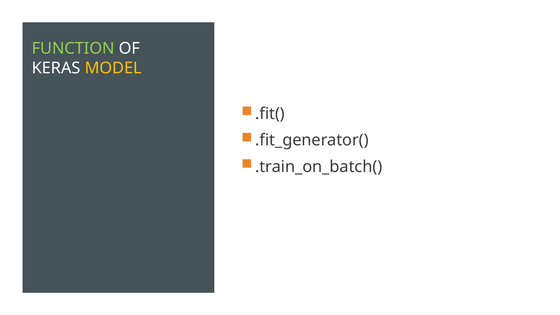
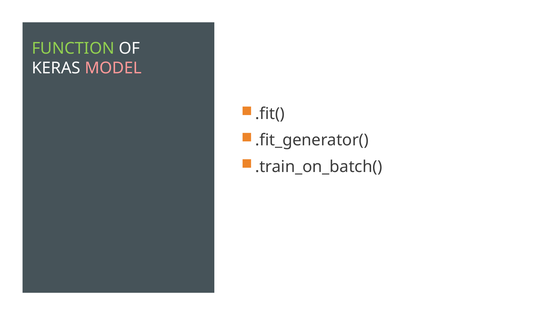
MODEL colour: yellow -> pink (113, 68)
